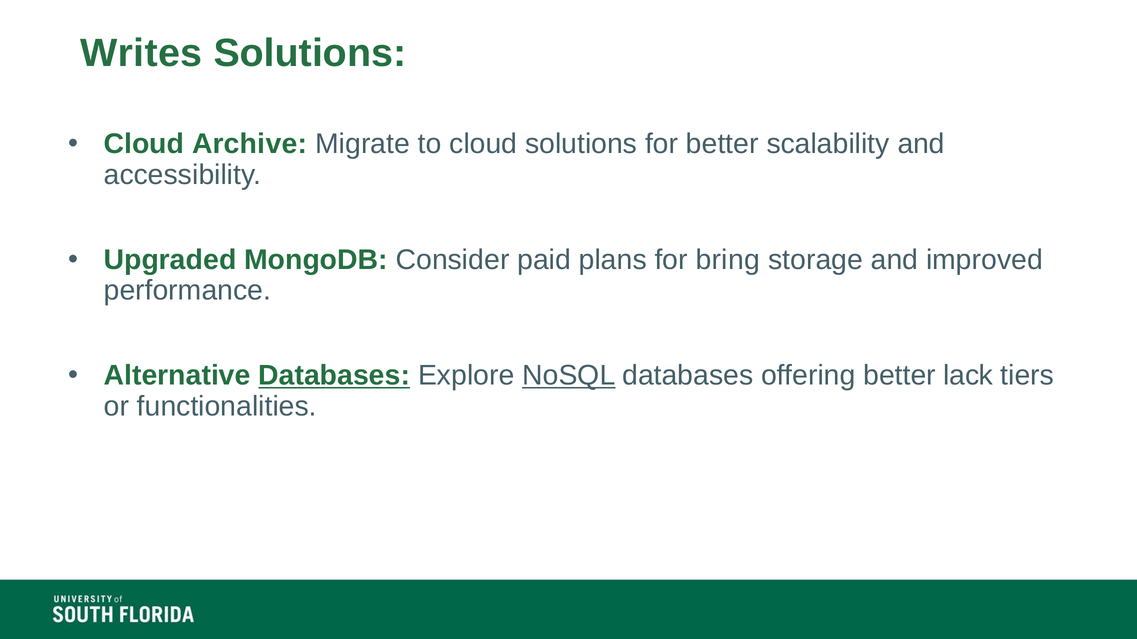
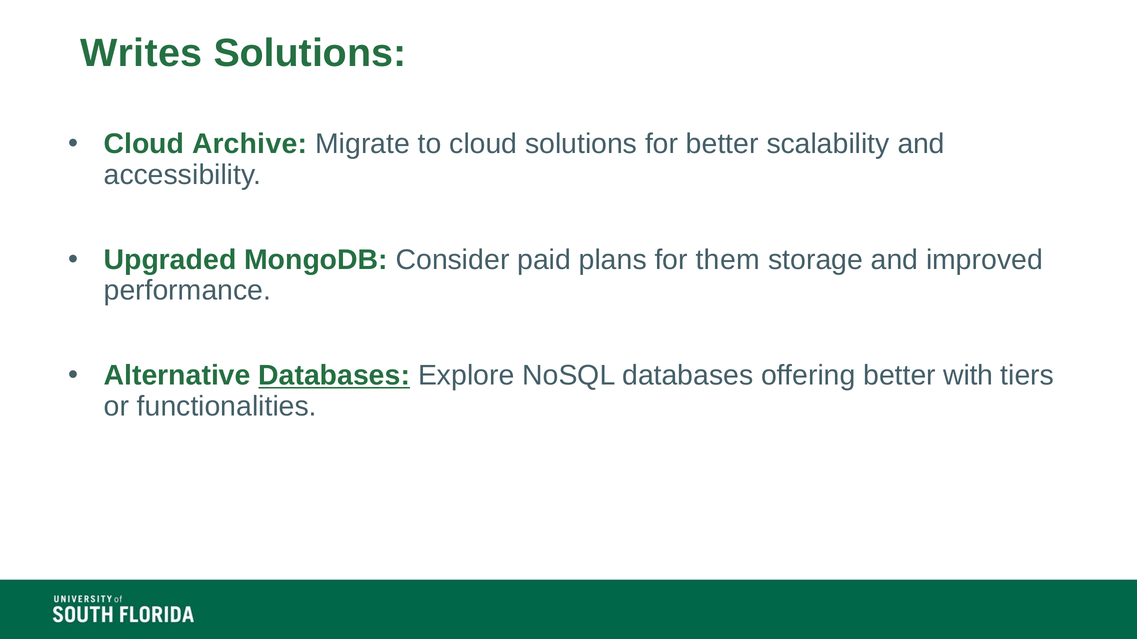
bring: bring -> them (728, 260)
NoSQL underline: present -> none (569, 376)
lack: lack -> with (968, 376)
